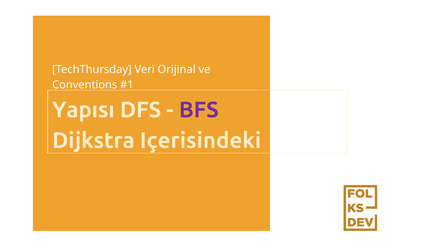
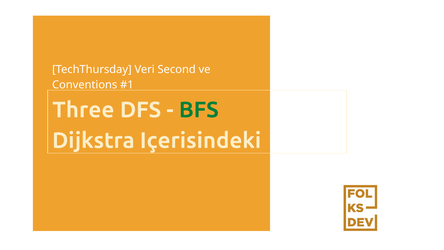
Orijinal: Orijinal -> Second (177, 69)
Yapısı: Yapısı -> Three (83, 110)
BFS colour: purple -> green (199, 110)
